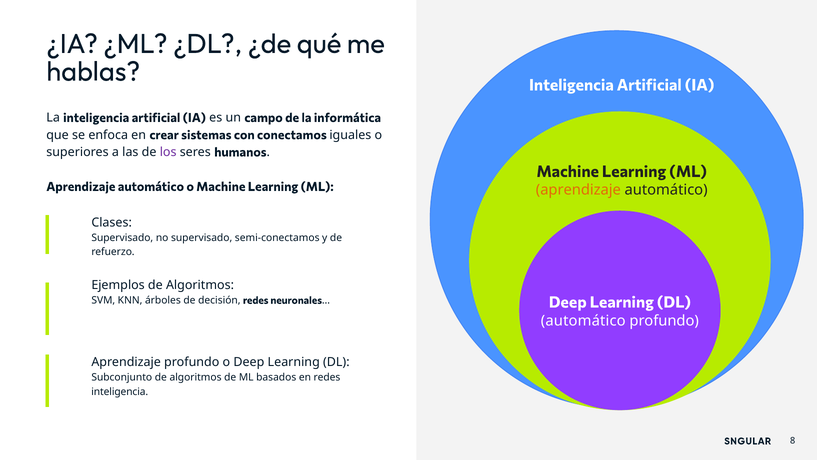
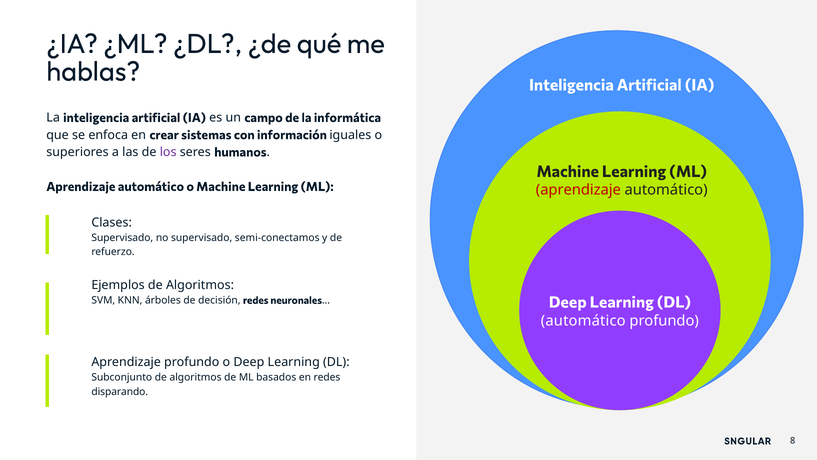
conectamos: conectamos -> información (292, 135)
aprendizaje colour: orange -> red (578, 190)
inteligencia: inteligencia -> disparando (120, 391)
